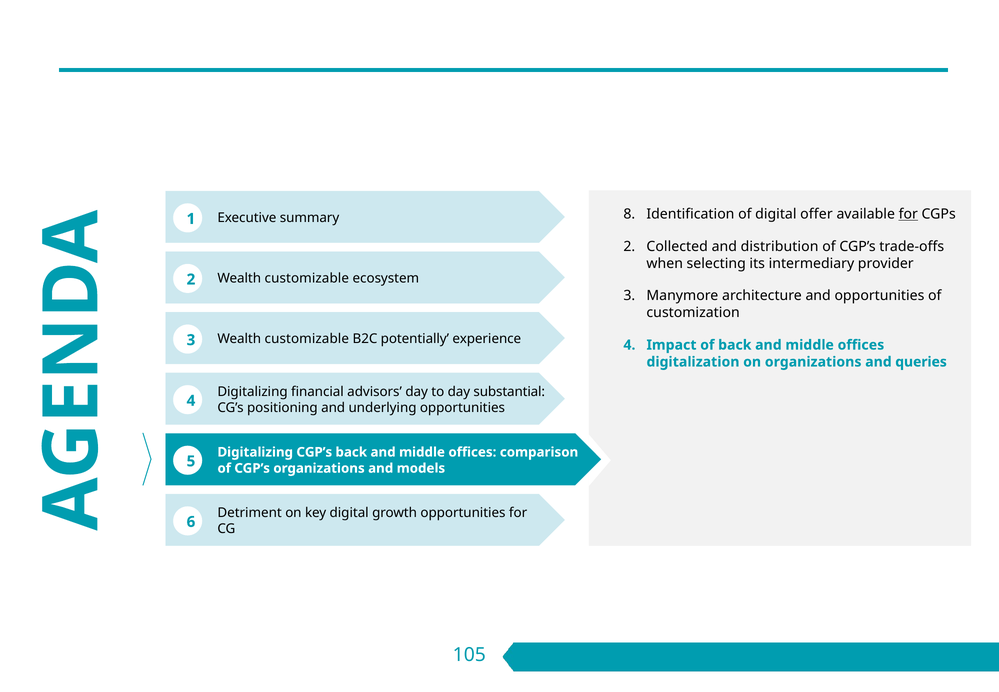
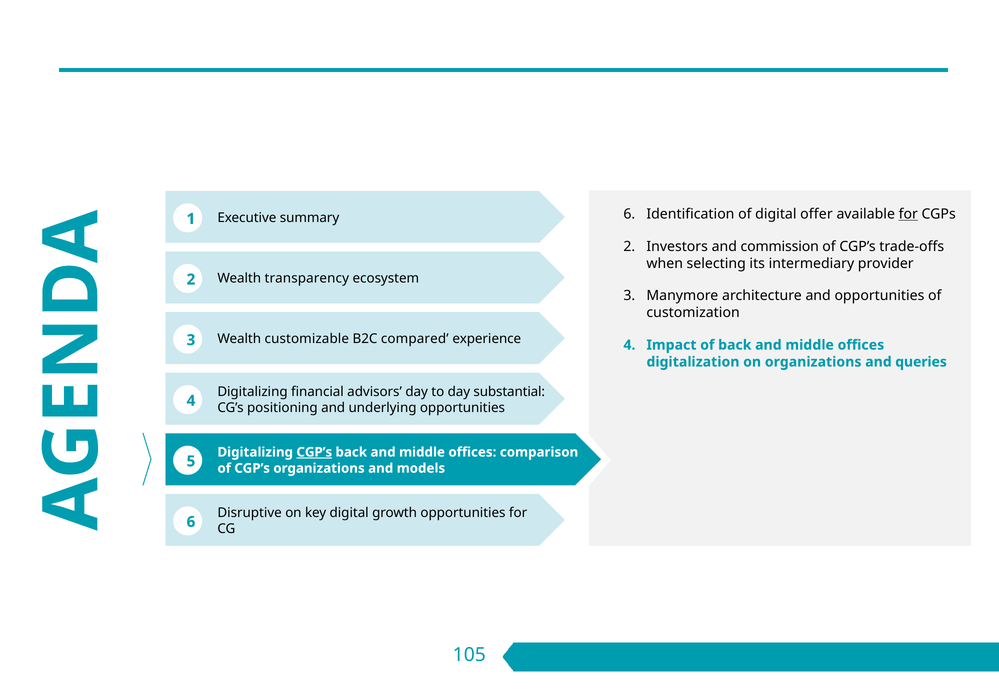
8: 8 -> 6 (629, 214)
Collected: Collected -> Investors (677, 246)
distribution: distribution -> commission (780, 246)
customizable: customizable -> transparency (307, 278)
potentially: potentially -> compared (415, 339)
CGP’s underline: none -> present (314, 452)
Detriment: Detriment -> Disruptive (250, 512)
